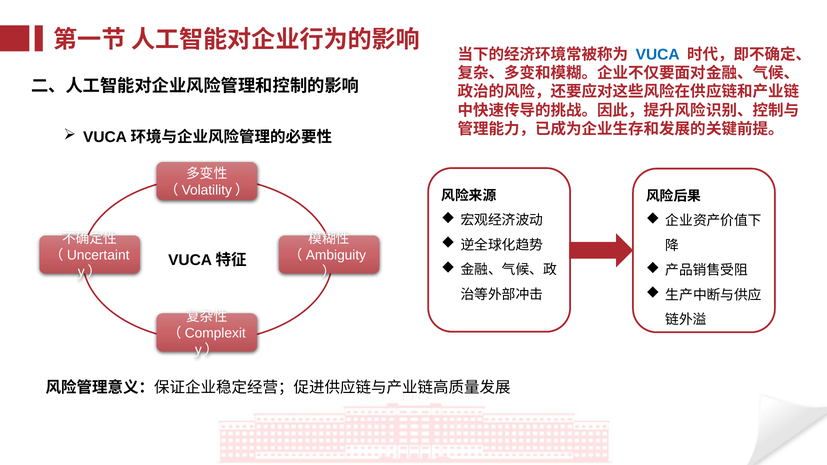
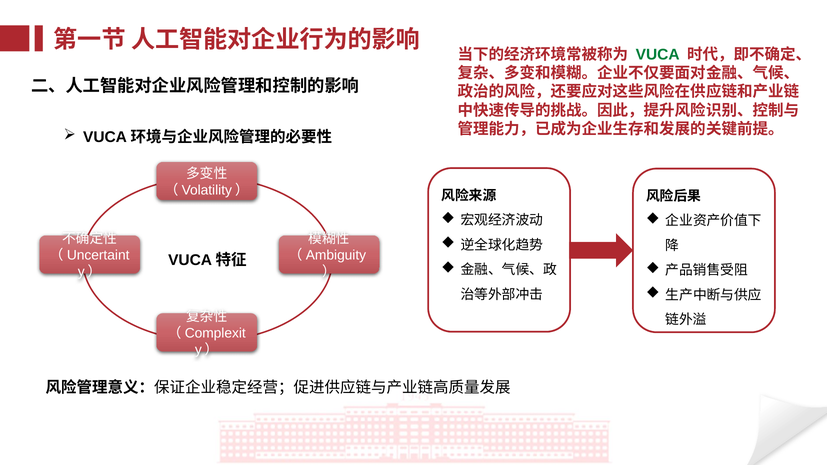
VUCA colour: blue -> green (658, 55)
